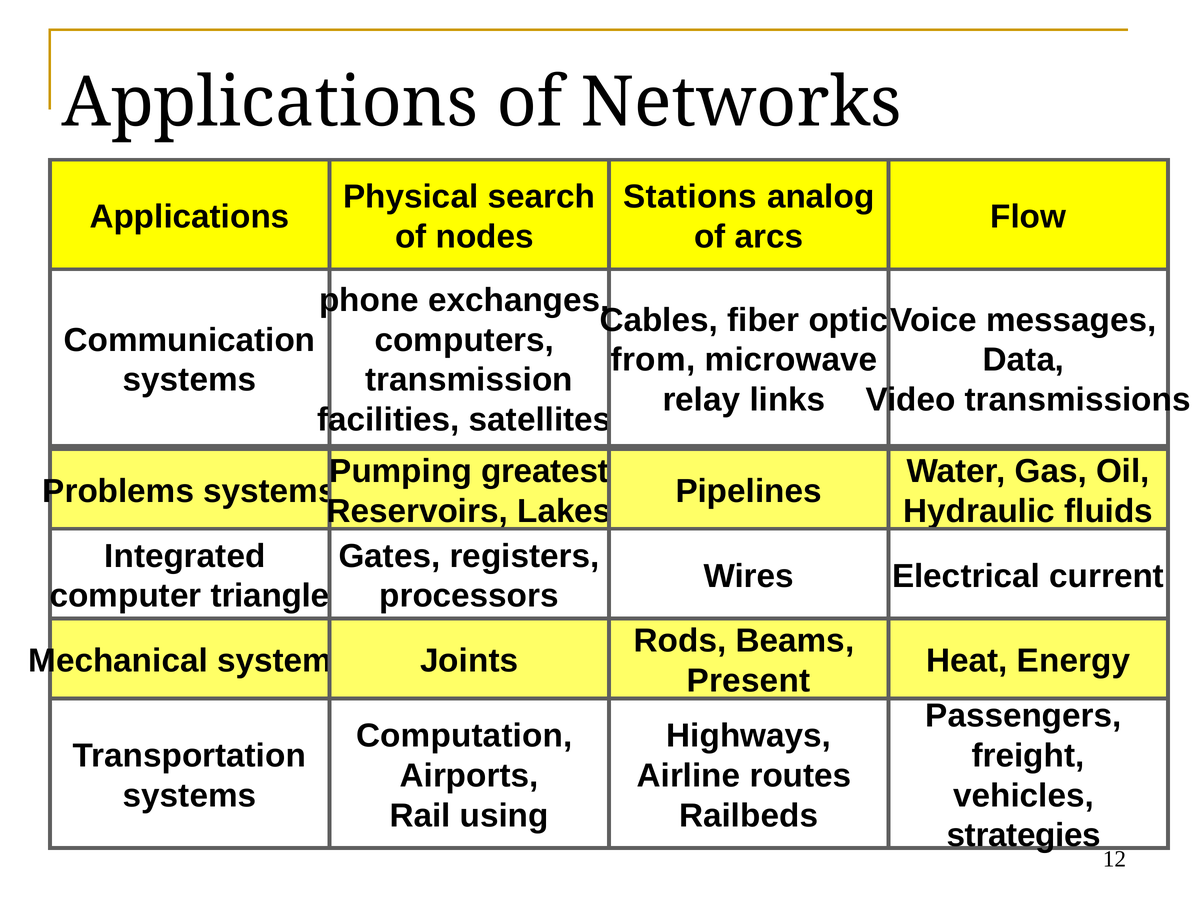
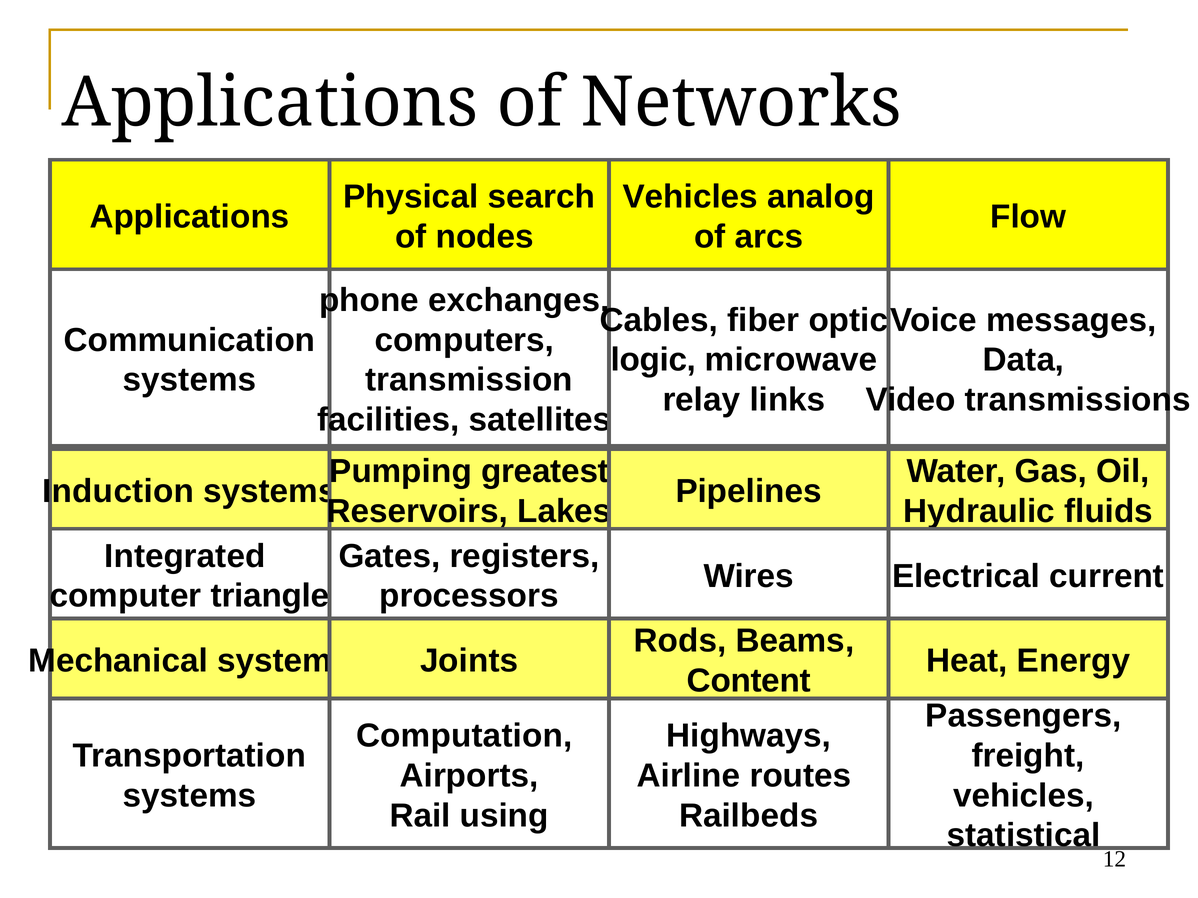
Stations: Stations -> Vehicles (690, 197)
from: from -> logic (653, 360)
Problems: Problems -> Induction (118, 492)
Present: Present -> Content (749, 681)
strategies: strategies -> statistical (1024, 836)
